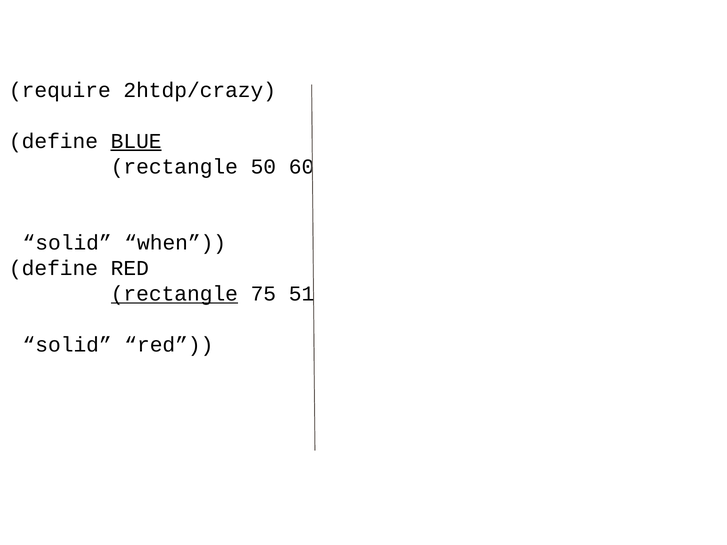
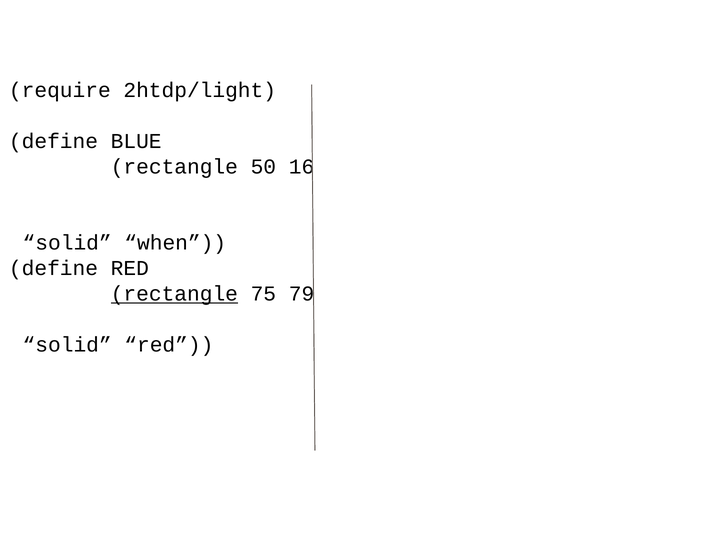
2htdp/crazy: 2htdp/crazy -> 2htdp/light (200, 90)
BLUE underline: present -> none (136, 141)
60: 60 -> 16 (302, 167)
51: 51 -> 79 (302, 294)
